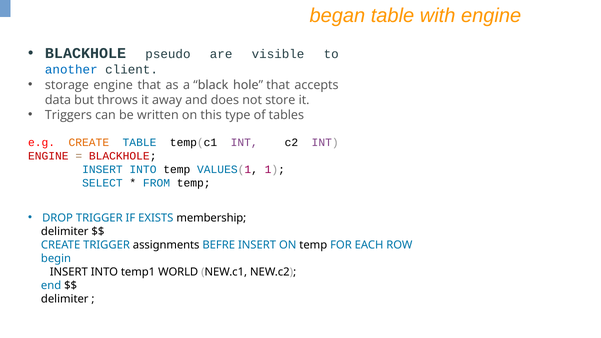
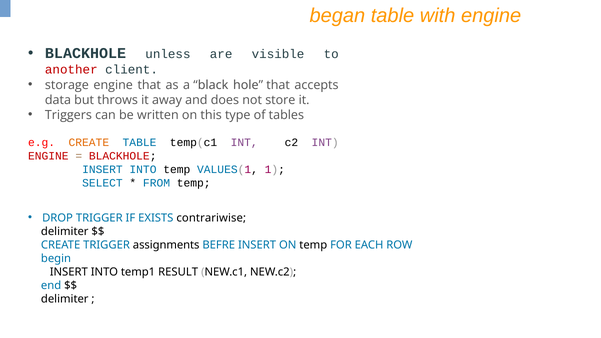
pseudo: pseudo -> unless (168, 54)
another colour: blue -> red (71, 70)
membership: membership -> contrariwise (211, 218)
WORLD: WORLD -> RESULT (178, 272)
